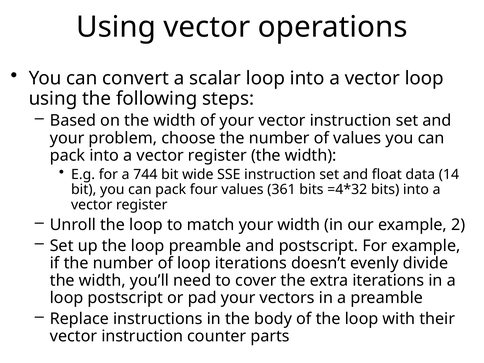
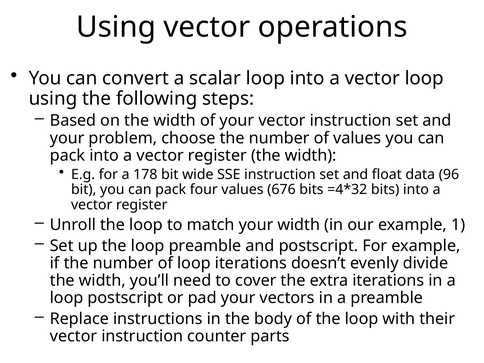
744: 744 -> 178 (145, 174)
14: 14 -> 96 (449, 174)
361: 361 -> 676 (281, 190)
2: 2 -> 1 (458, 225)
